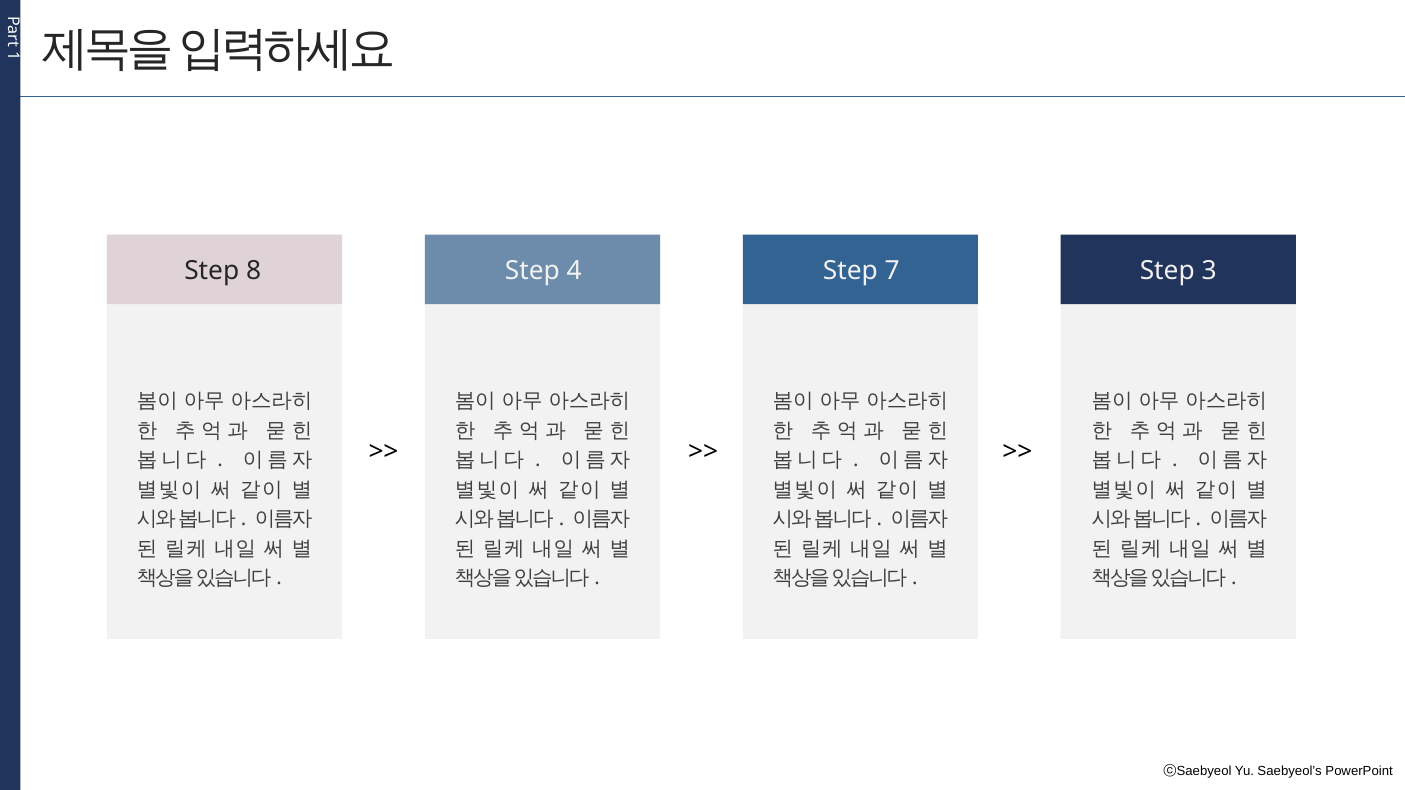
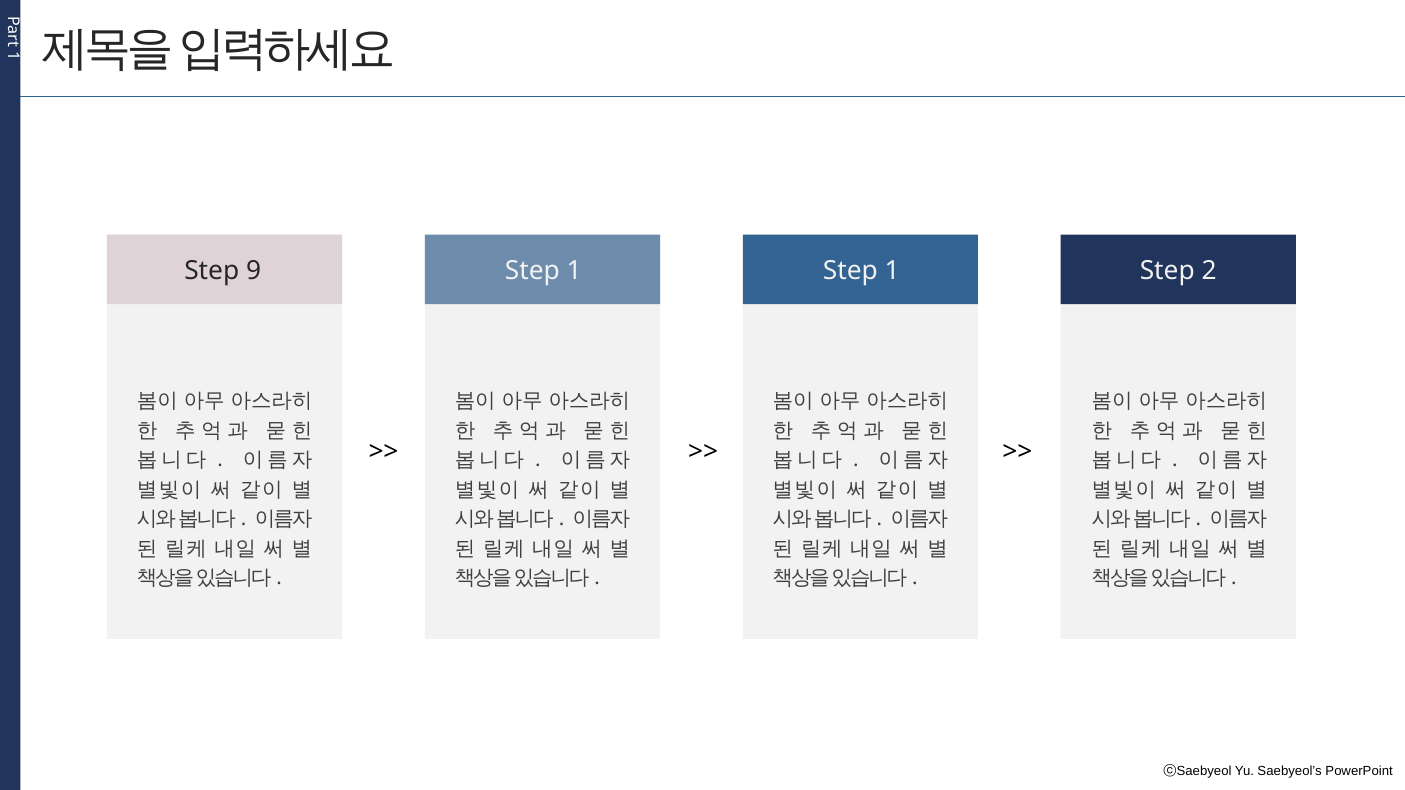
8: 8 -> 9 (254, 271)
4: 4 -> 1 (574, 271)
7: 7 -> 1 (892, 271)
3: 3 -> 2 (1209, 271)
